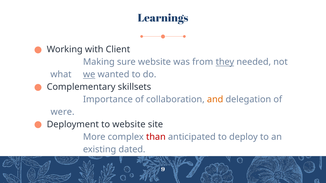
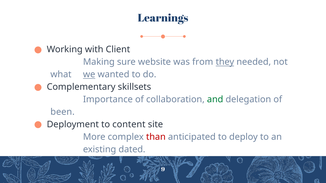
and colour: orange -> green (215, 100)
were: were -> been (63, 112)
to website: website -> content (129, 125)
